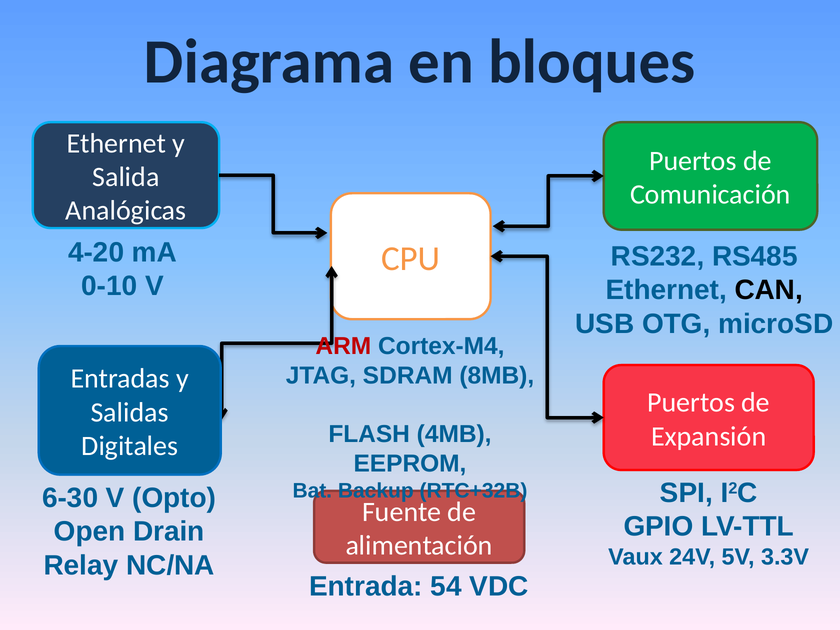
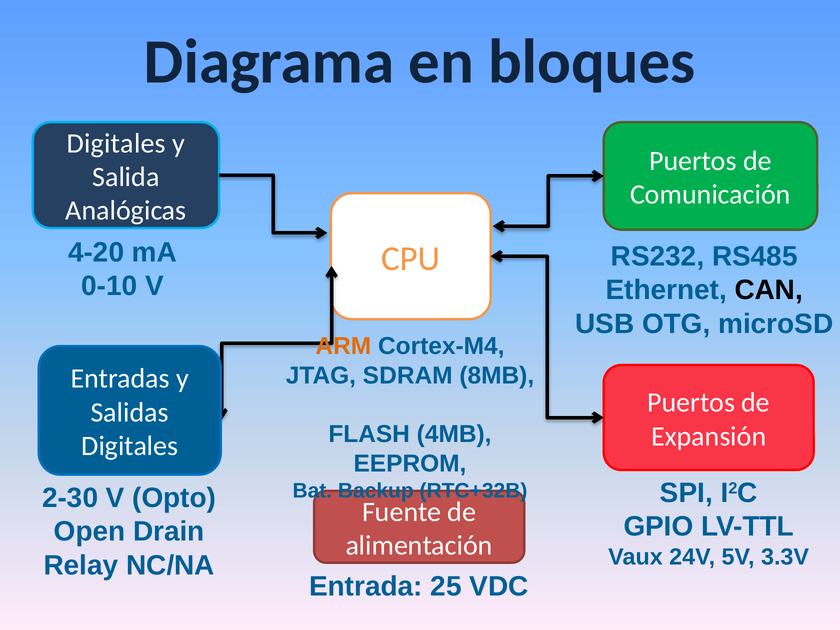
Ethernet: Ethernet -> Digitales (116, 143)
ARM colour: red -> orange (343, 346)
6-30: 6-30 -> 2-30 (70, 498)
54: 54 -> 25 (446, 587)
